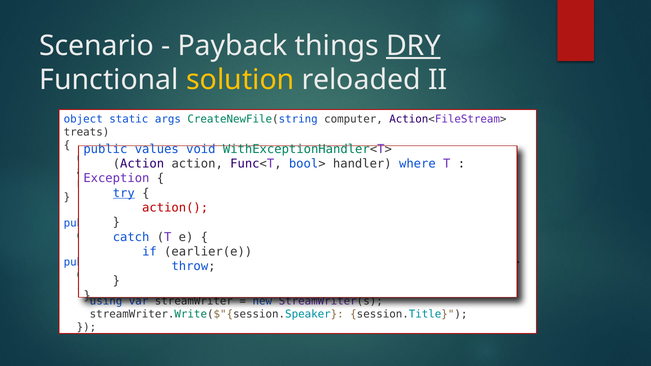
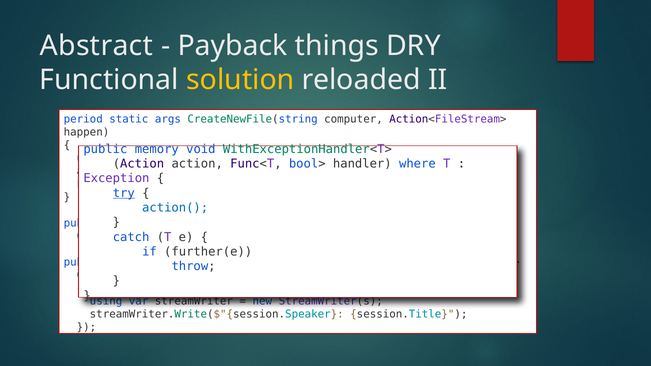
Scenario: Scenario -> Abstract (96, 46)
DRY underline: present -> none (413, 46)
object: object -> period (83, 119)
treats: treats -> happen (86, 132)
values: values -> memory (157, 149)
action( colour: red -> blue (175, 208)
earlier(e: earlier(e -> further(e (208, 252)
